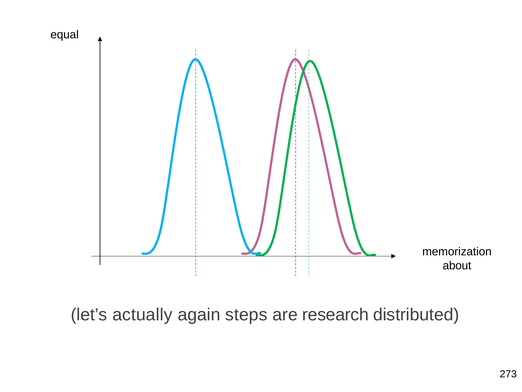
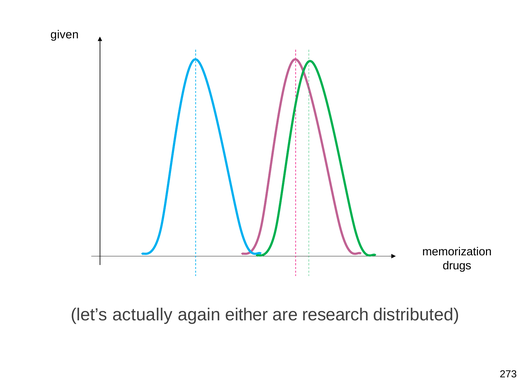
equal: equal -> given (65, 35)
about: about -> drugs (457, 265)
steps: steps -> either (247, 314)
